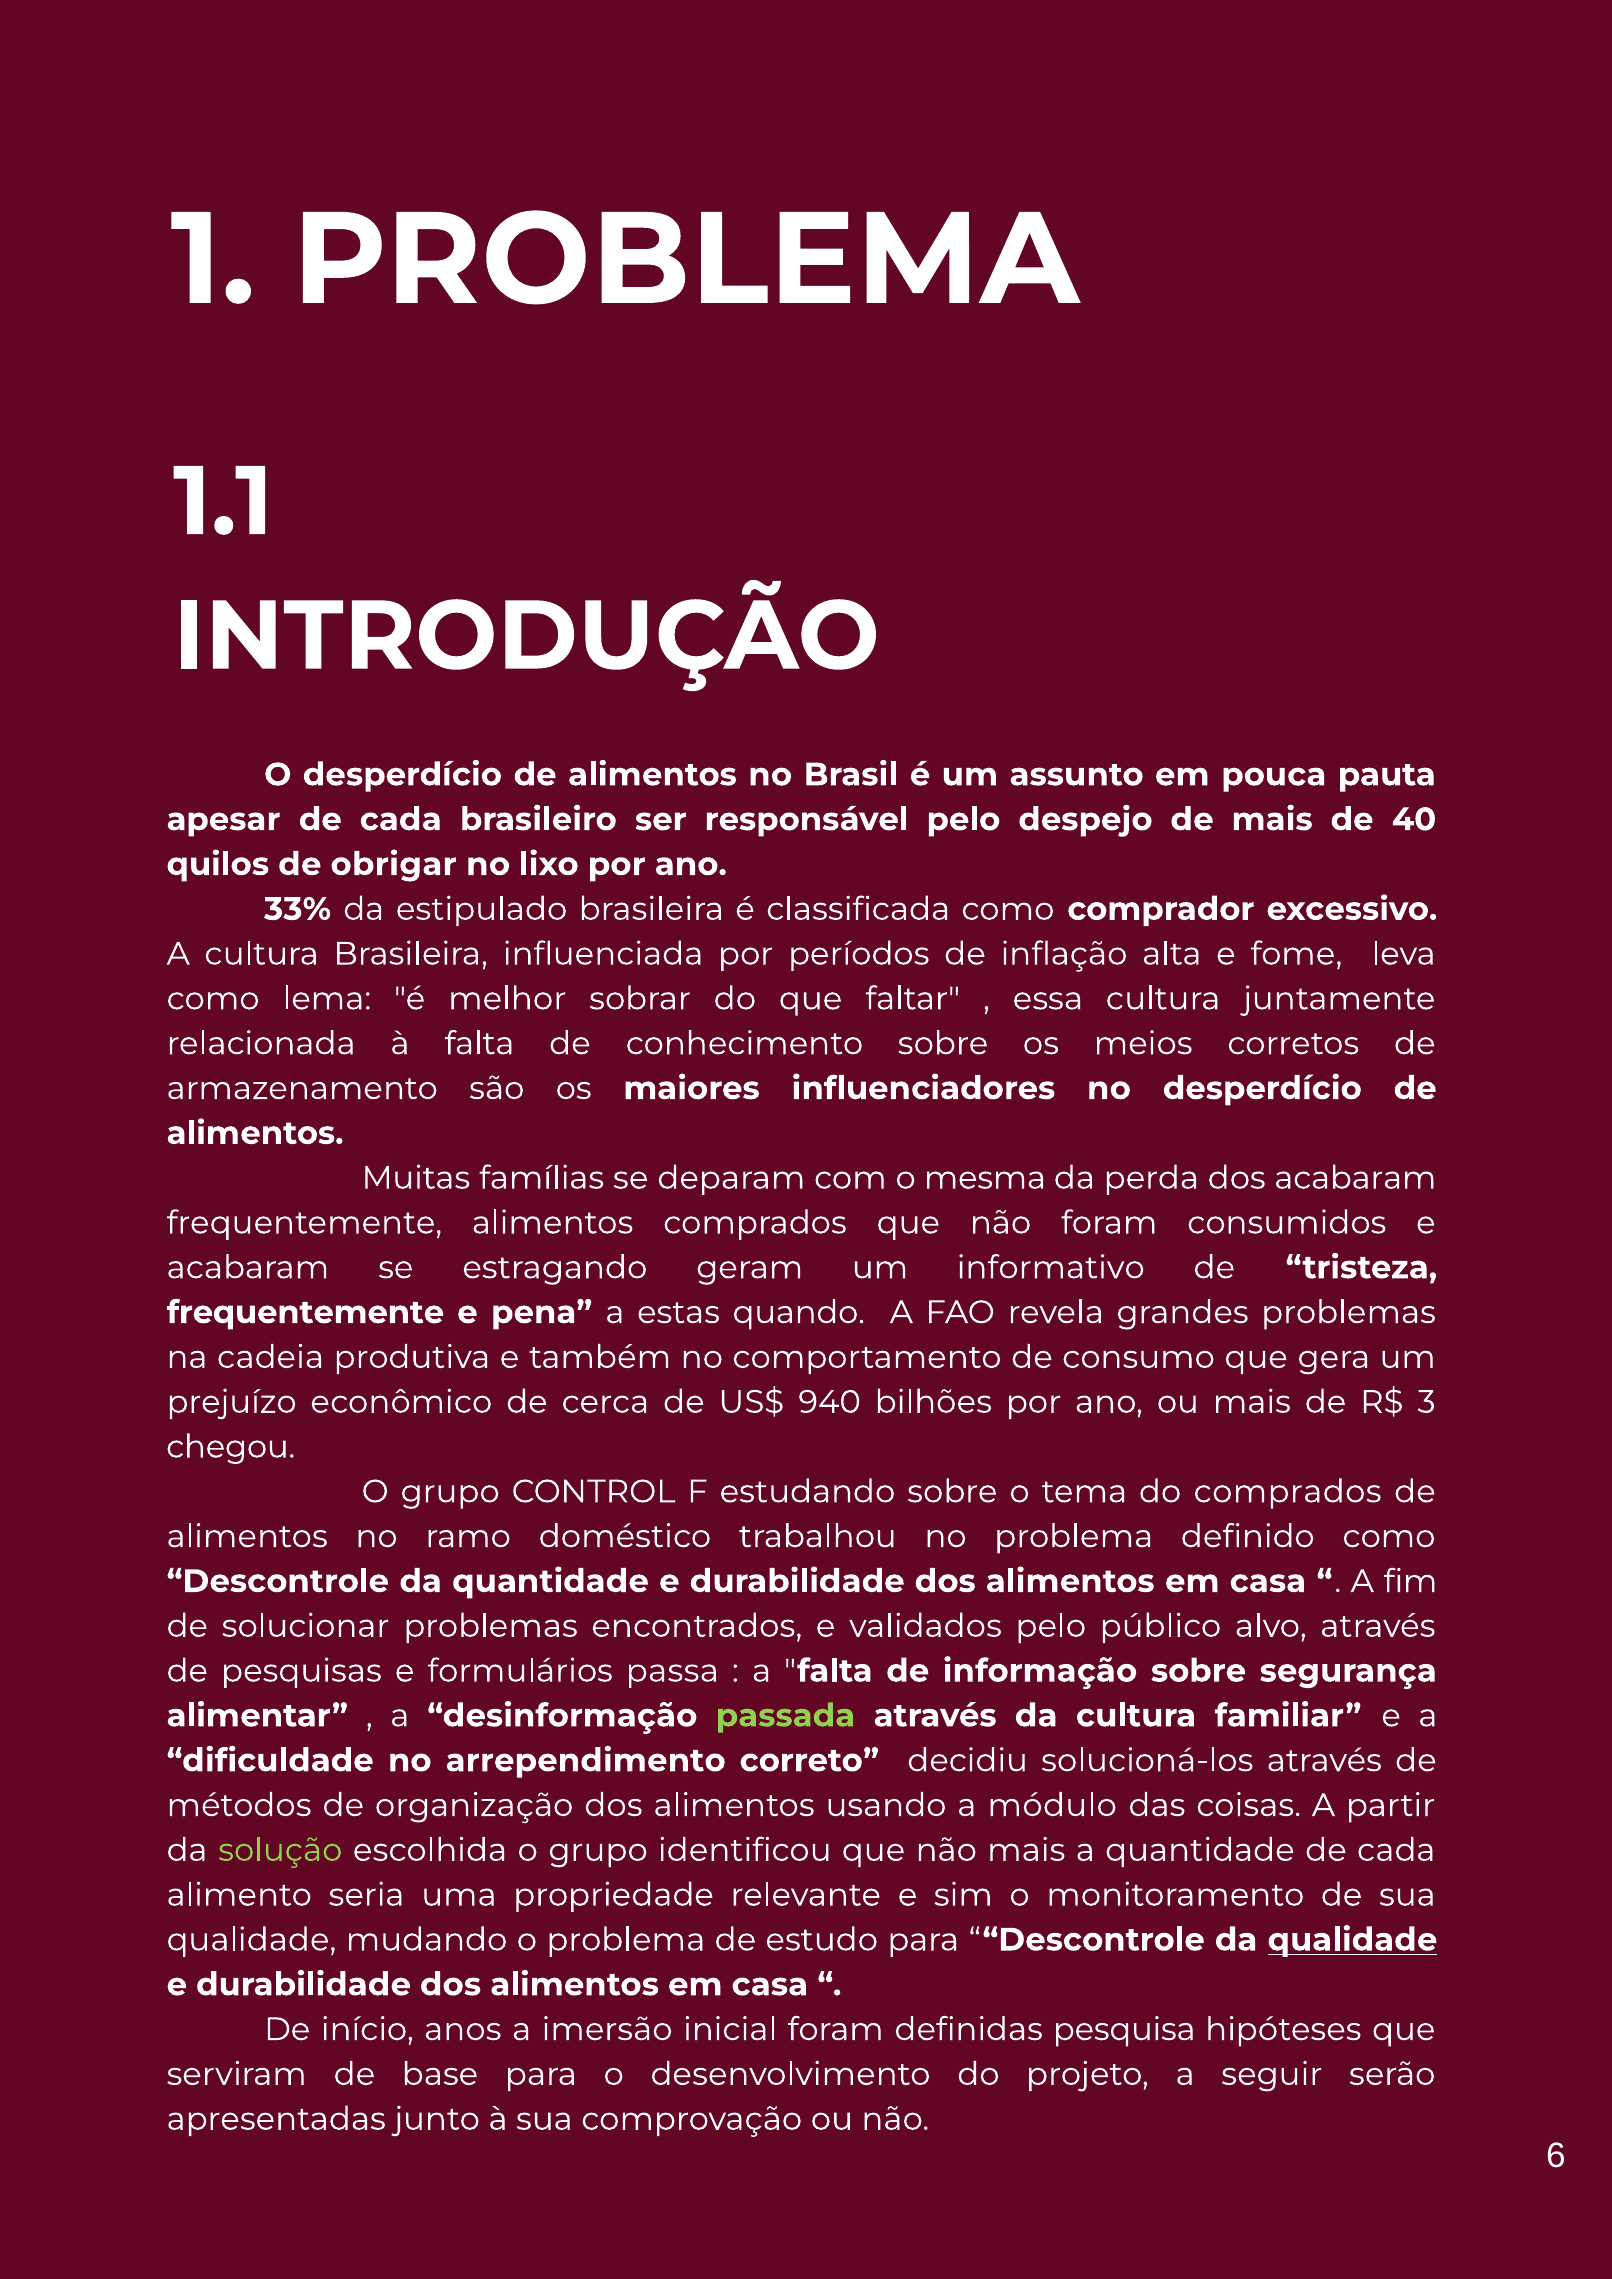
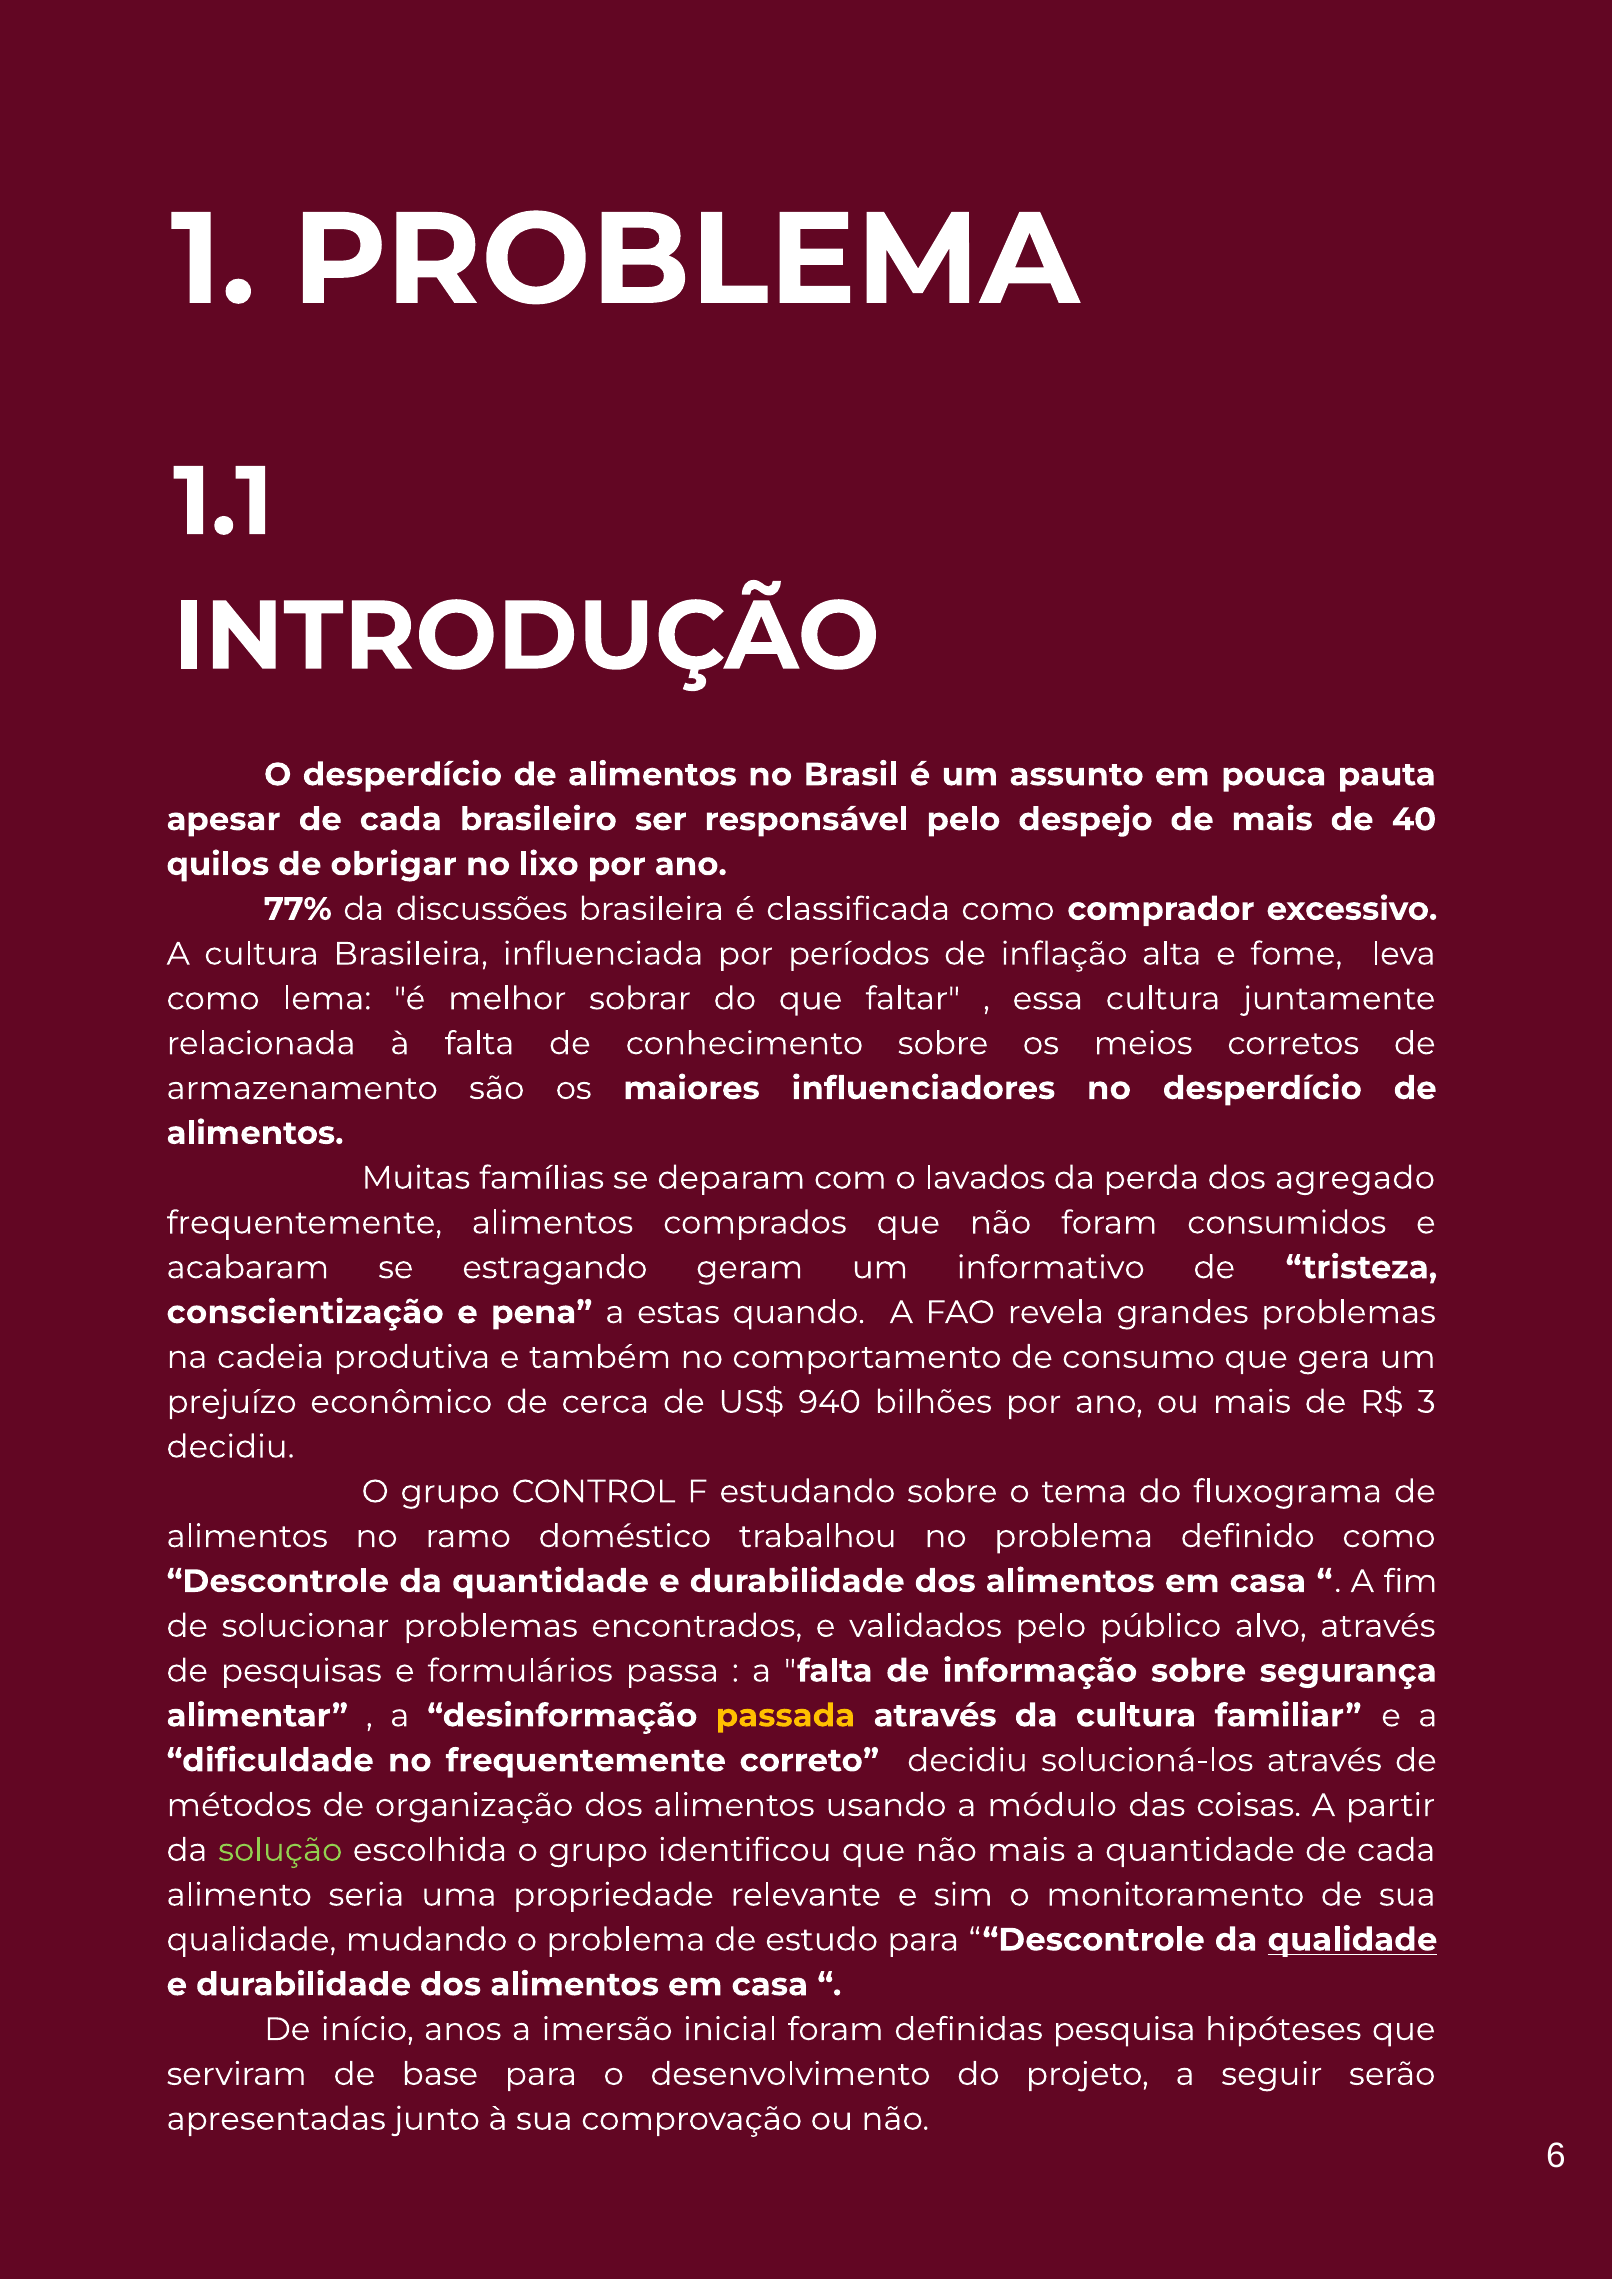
33%: 33% -> 77% (298, 909)
estipulado: estipulado -> discussões (482, 909)
mesma: mesma -> lavados (985, 1178)
dos acabaram: acabaram -> agregado (1355, 1178)
frequentemente: frequentemente -> conscientização (305, 1313)
chegou: chegou -> decidiu (231, 1447)
do comprados: comprados -> fluxograma (1288, 1492)
passada colour: light green -> yellow (786, 1716)
no arrependimento: arrependimento -> frequentemente (586, 1761)
